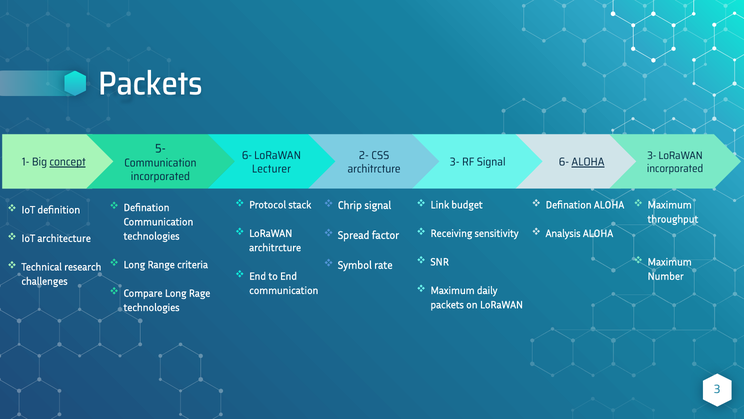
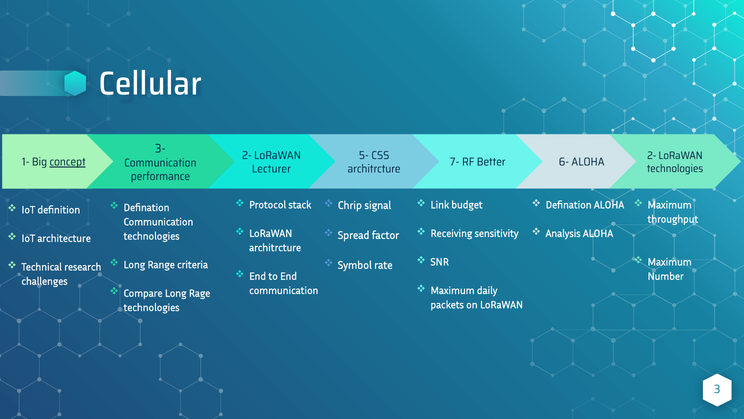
Packets: Packets -> Cellular (150, 84)
5-: 5- -> 3- (160, 148)
6-: 6- -> 2- (247, 155)
2-: 2- -> 5- (364, 155)
3-: 3- -> 2- (652, 155)
3-: 3- -> 7- (455, 162)
RF Signal: Signal -> Better (491, 162)
ALOHA underline: present -> none (588, 162)
incorporated: incorporated -> technologies (675, 168)
incorporated: incorporated -> performance (160, 176)
